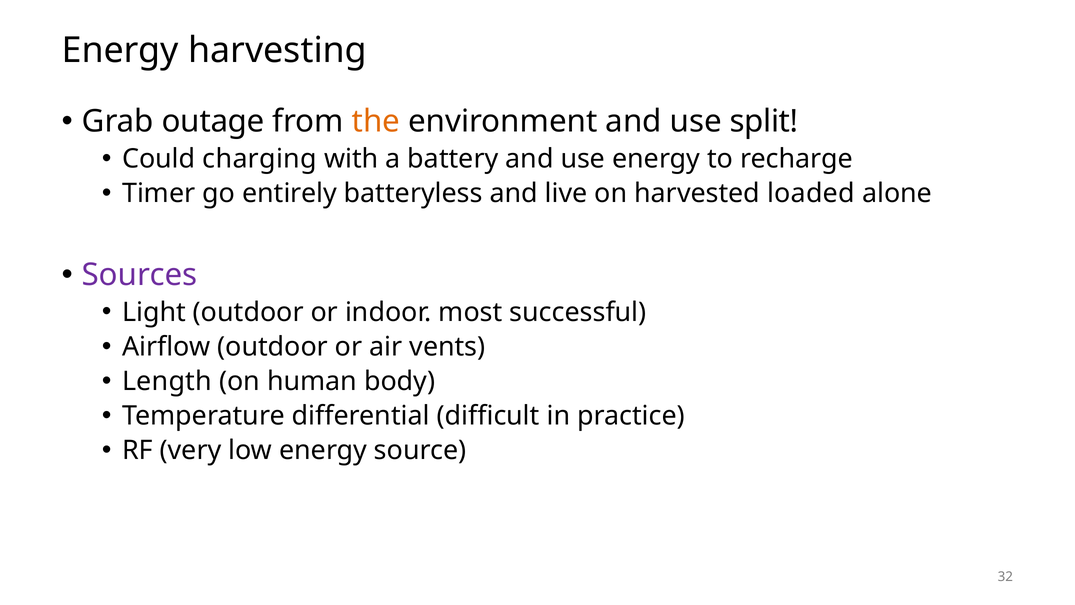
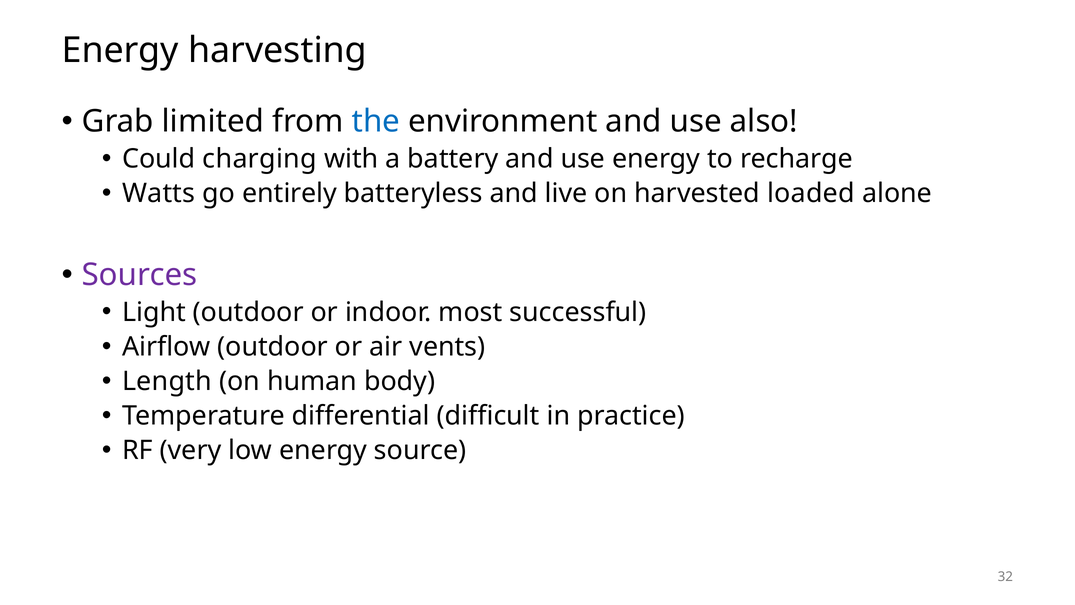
outage: outage -> limited (213, 122)
the colour: orange -> blue (376, 122)
split: split -> also (764, 122)
Timer: Timer -> Watts (159, 193)
